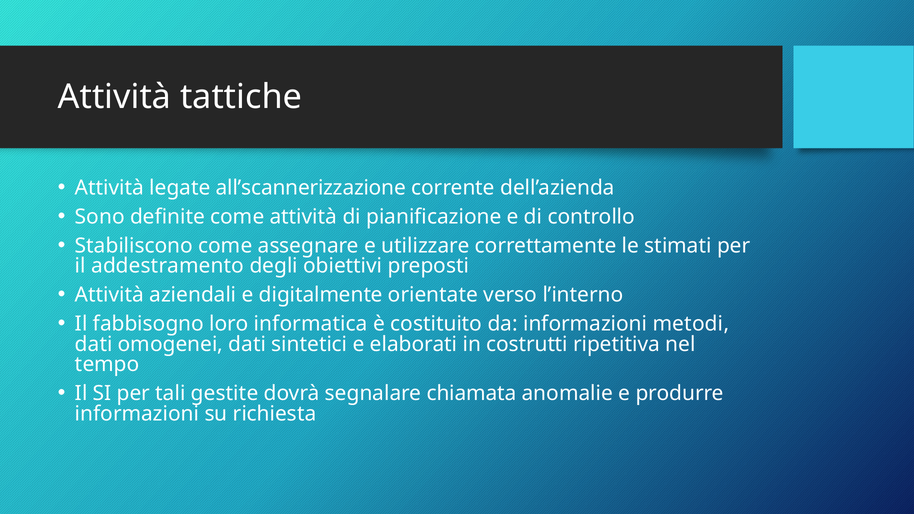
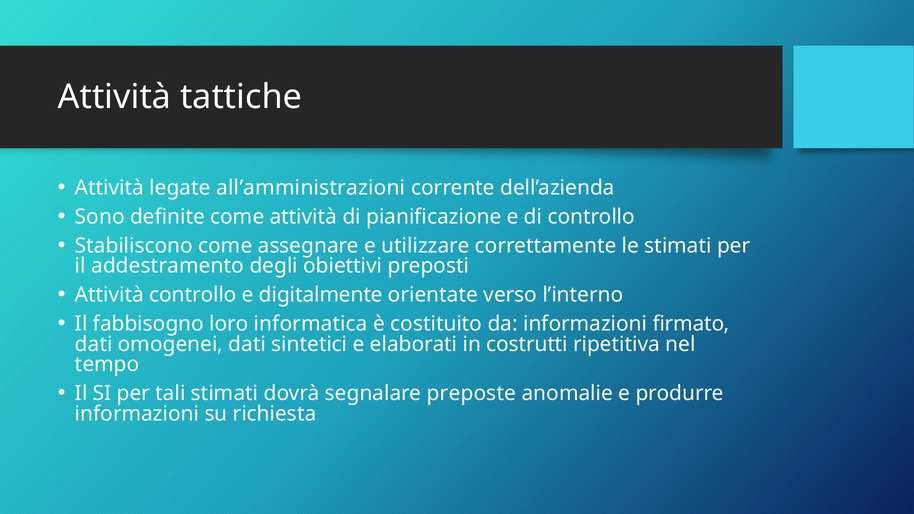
all’scannerizzazione: all’scannerizzazione -> all’amministrazioni (311, 188)
Attività aziendali: aziendali -> controllo (193, 295)
metodi: metodi -> firmato (691, 324)
tali gestite: gestite -> stimati (225, 394)
chiamata: chiamata -> preposte (471, 394)
